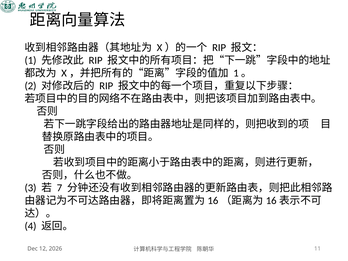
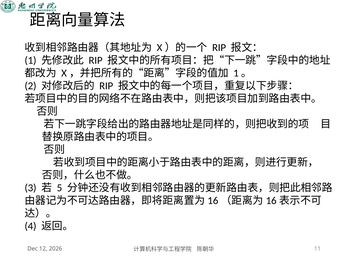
7: 7 -> 5 (59, 188)
